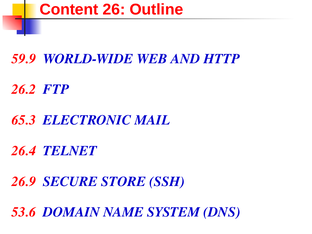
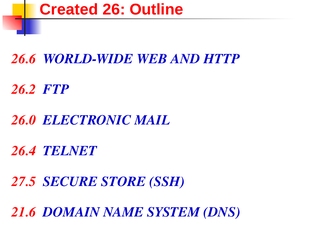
Content: Content -> Created (69, 9)
59.9: 59.9 -> 26.6 (24, 59)
65.3: 65.3 -> 26.0 (24, 120)
26.9: 26.9 -> 27.5 (24, 181)
53.6: 53.6 -> 21.6 (24, 212)
